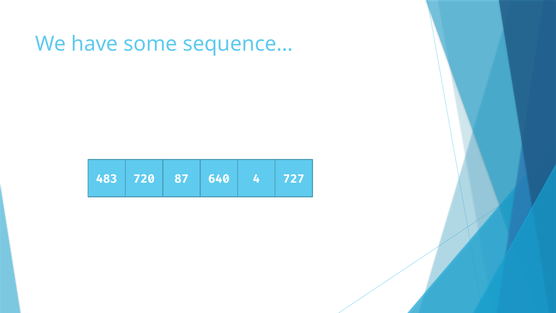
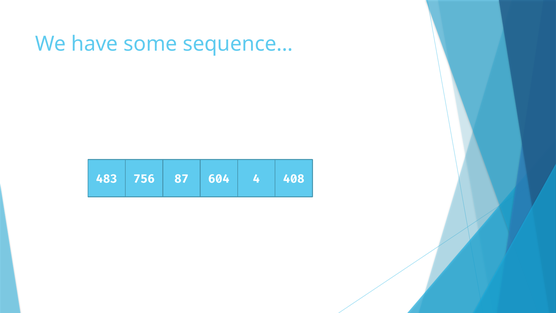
720: 720 -> 756 (144, 179)
640: 640 -> 604 (219, 179)
727: 727 -> 408 (294, 179)
